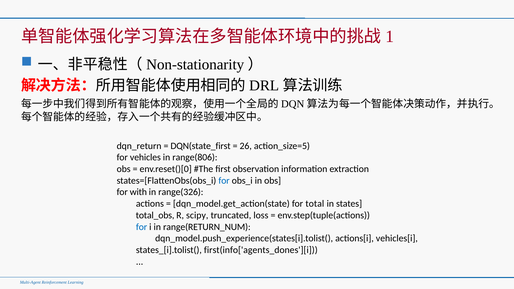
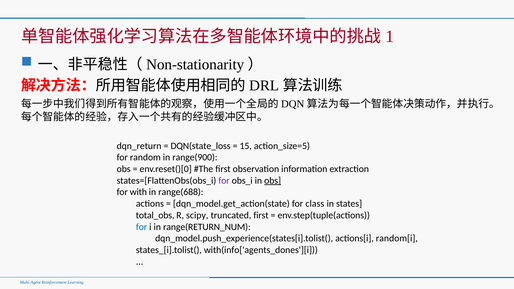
DQN(state_first: DQN(state_first -> DQN(state_loss (201, 146)
26: 26 -> 15 (246, 146)
vehicles: vehicles -> random (145, 158)
range(806: range(806 -> range(900 (195, 158)
for colour: blue -> purple (224, 181)
obs underline: none -> present (273, 181)
range(326: range(326 -> range(688 (181, 192)
total: total -> class (315, 204)
truncated loss: loss -> first (261, 215)
vehicles[i: vehicles[i -> random[i (397, 238)
first(info['agents_dones'][i: first(info['agents_dones'][i -> with(info['agents_dones'][i (261, 250)
